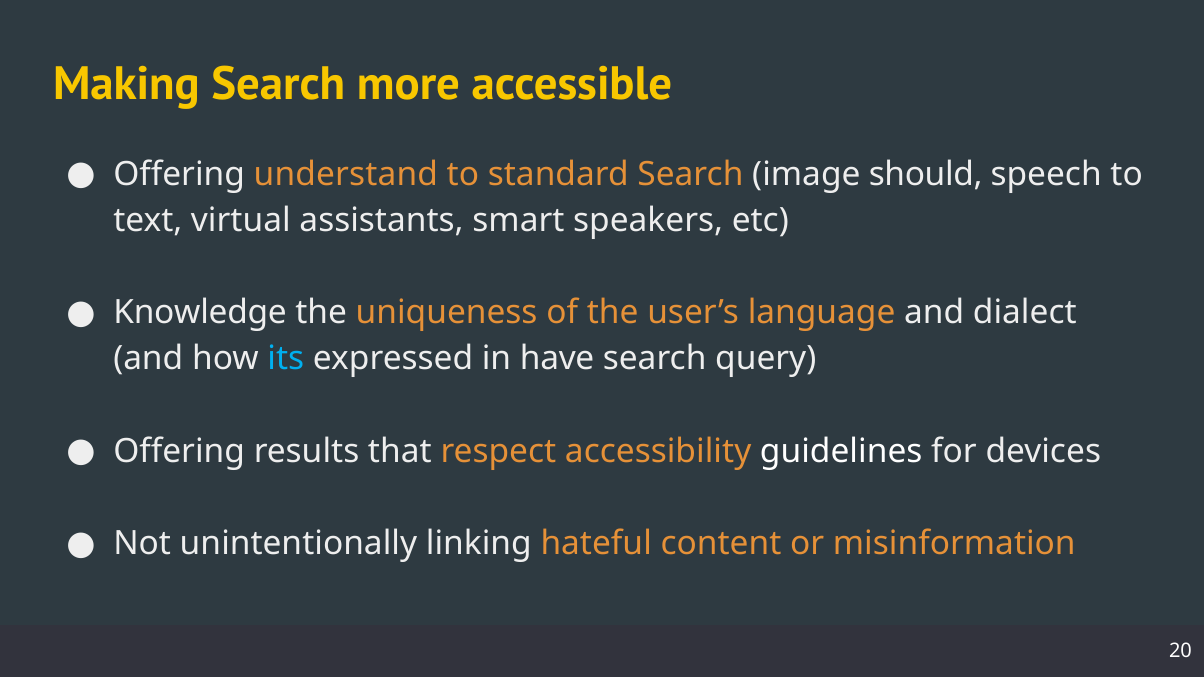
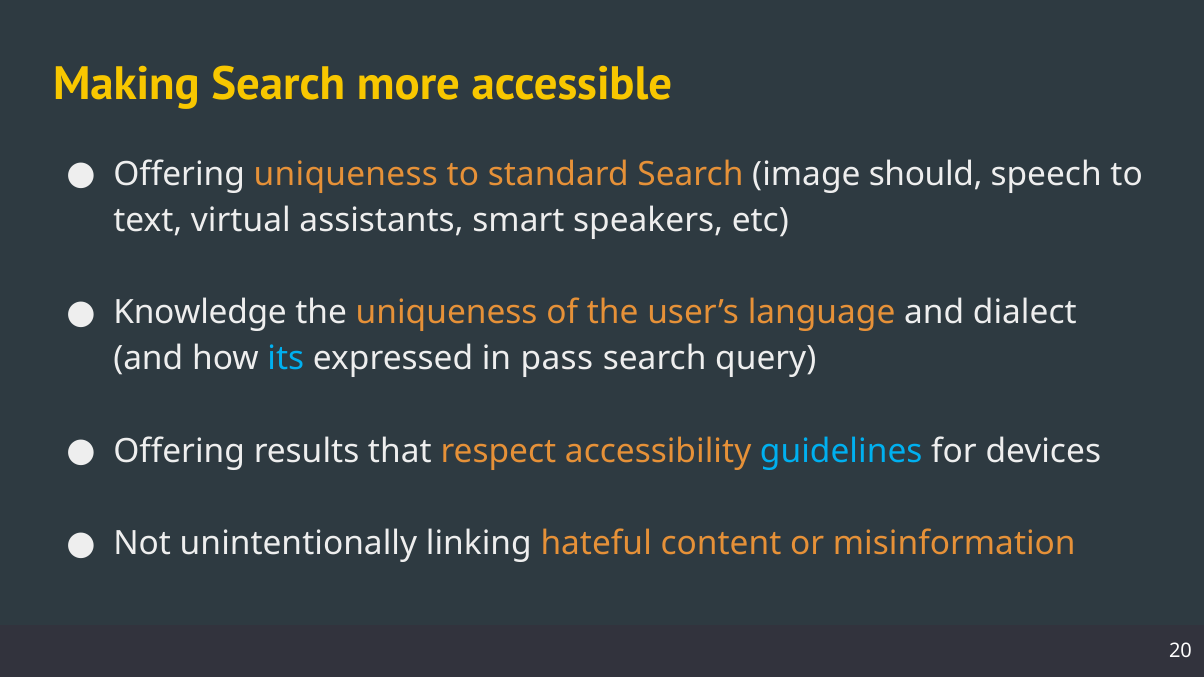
Offering understand: understand -> uniqueness (346, 174)
have: have -> pass (557, 359)
guidelines colour: white -> light blue (841, 451)
